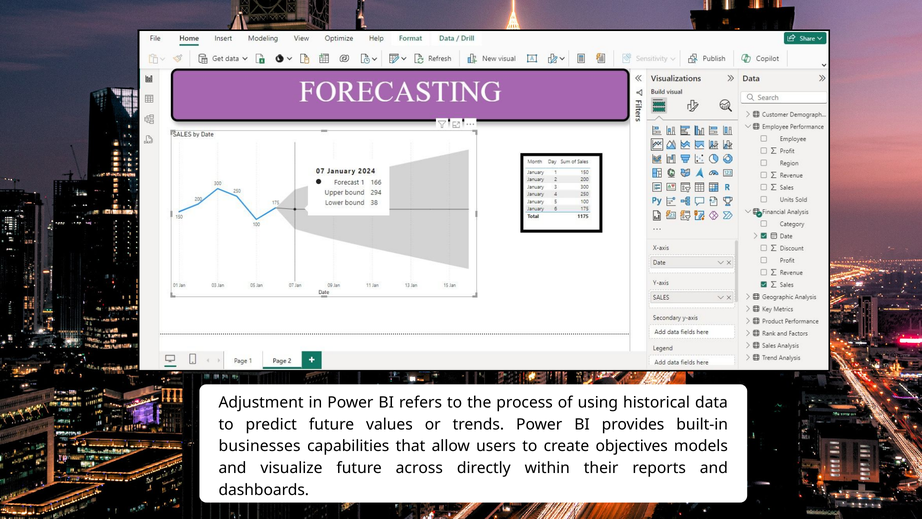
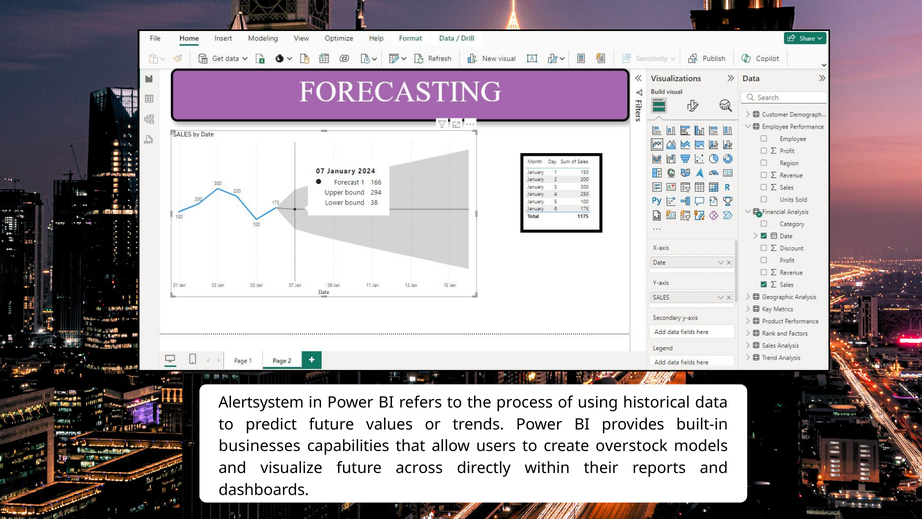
Adjustment: Adjustment -> Alertsystem (261, 402)
objectives: objectives -> overstock (632, 446)
